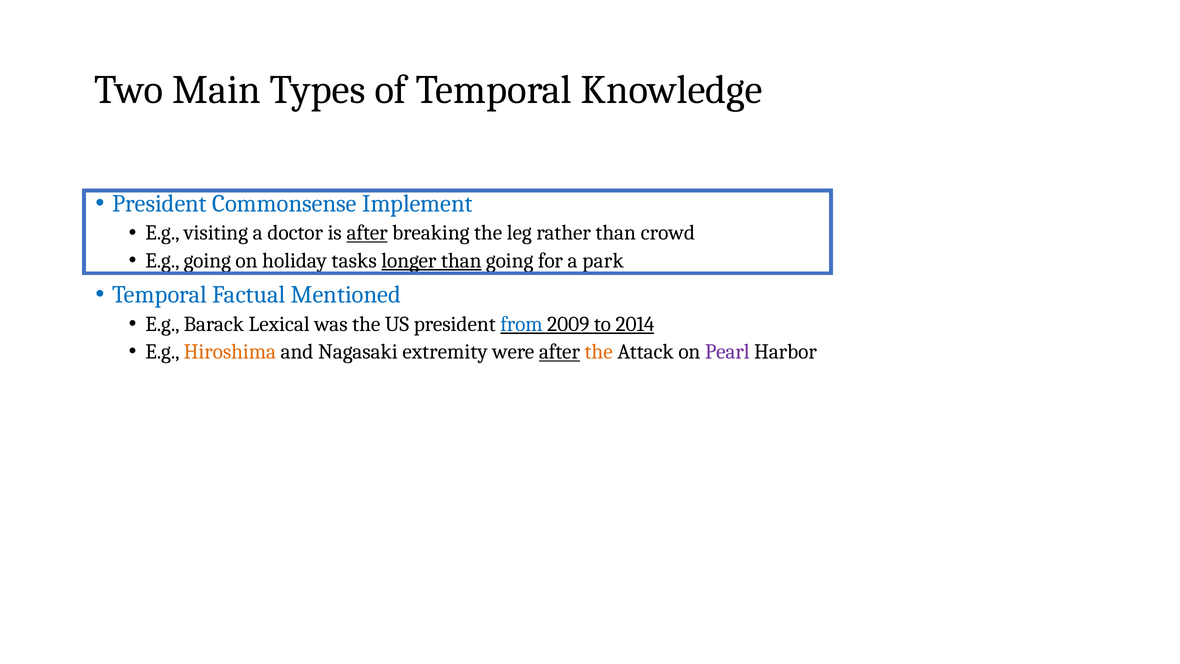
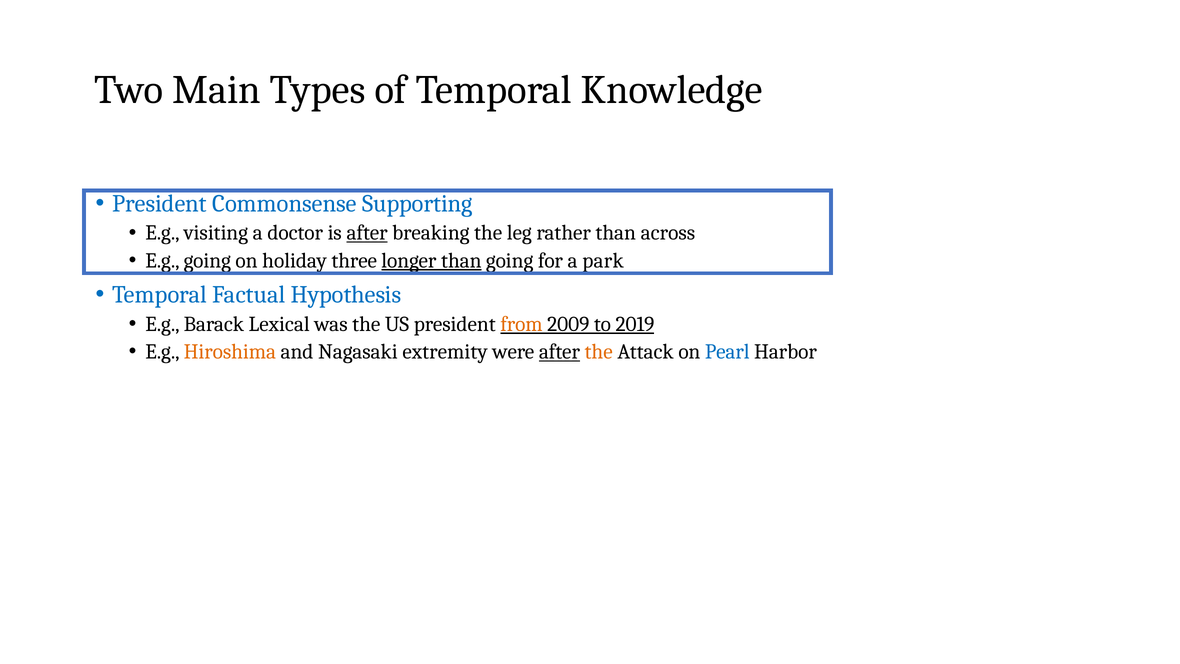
Implement: Implement -> Supporting (418, 203)
crowd: crowd -> across (668, 233)
tasks: tasks -> three (354, 261)
Mentioned: Mentioned -> Hypothesis (346, 295)
from colour: blue -> orange (521, 324)
2014: 2014 -> 2019 (635, 324)
Pearl colour: purple -> blue (727, 352)
